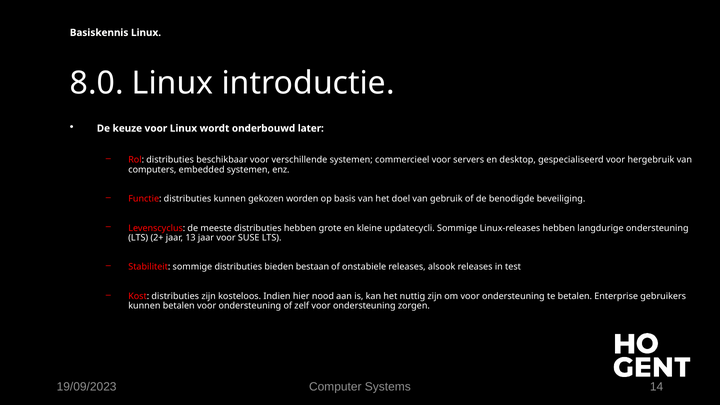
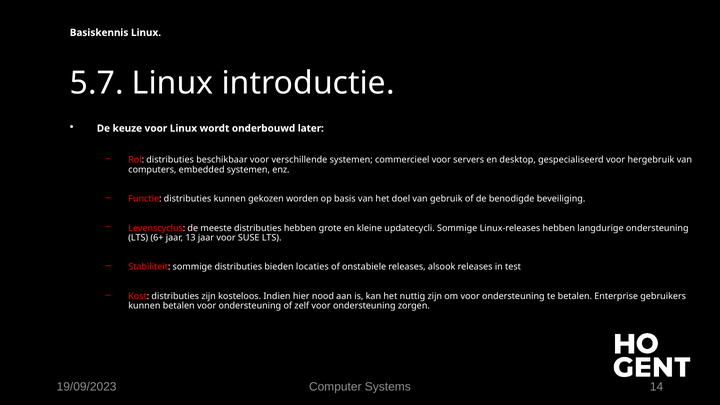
8.0: 8.0 -> 5.7 (97, 83)
2+: 2+ -> 6+ (157, 238)
bestaan: bestaan -> locaties (312, 267)
